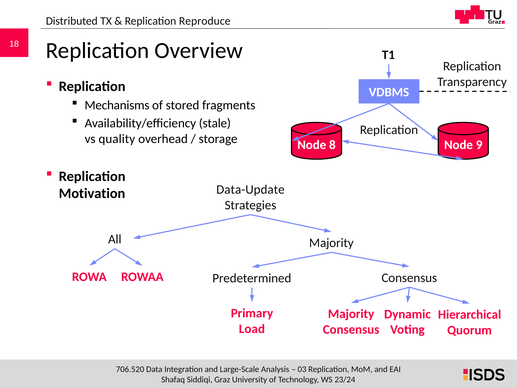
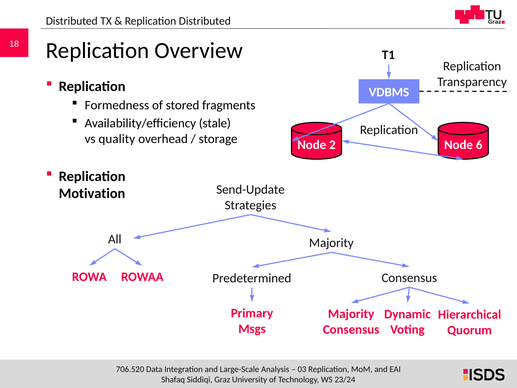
Replication Reproduce: Reproduce -> Distributed (205, 21)
Mechanisms: Mechanisms -> Formedness (117, 105)
8: 8 -> 2 (332, 145)
9: 9 -> 6 (479, 145)
Data-Update: Data-Update -> Send-Update (250, 190)
Load: Load -> Msgs (252, 329)
